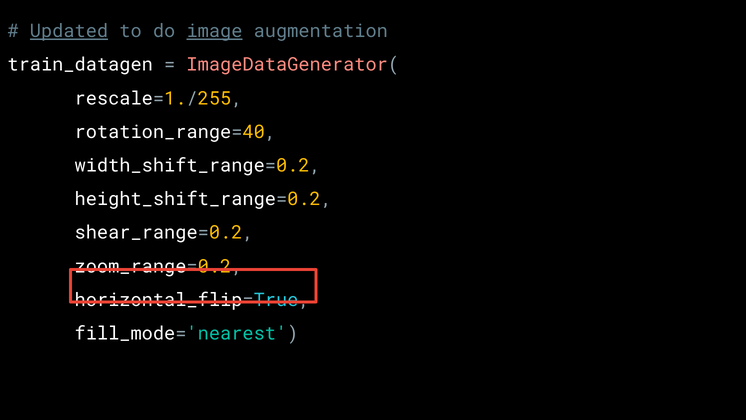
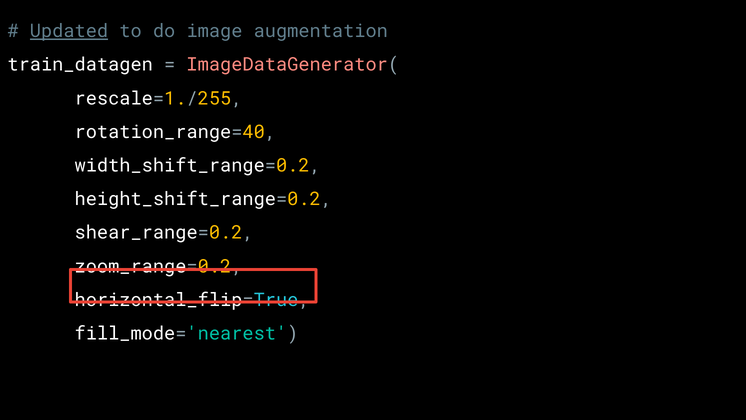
image underline: present -> none (214, 31)
